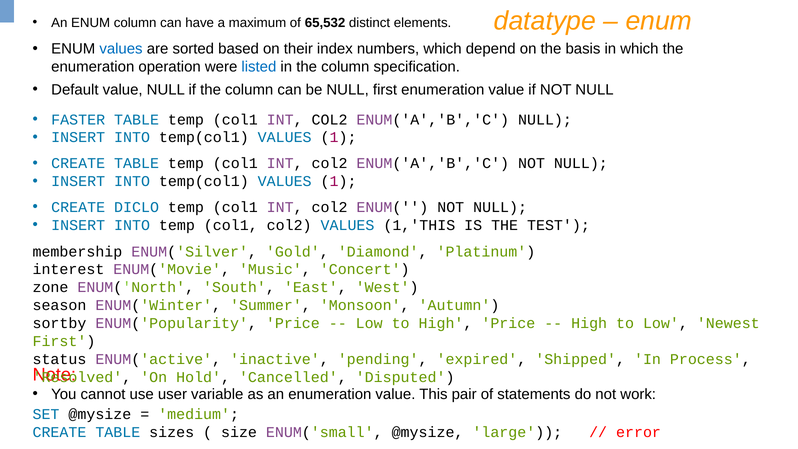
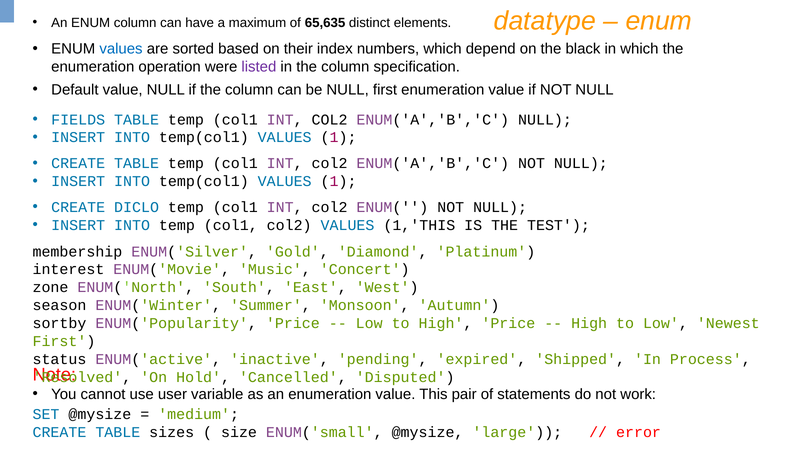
65,532: 65,532 -> 65,635 (325, 23)
basis: basis -> black (583, 49)
listed colour: blue -> purple (259, 67)
FASTER: FASTER -> FIELDS (78, 120)
